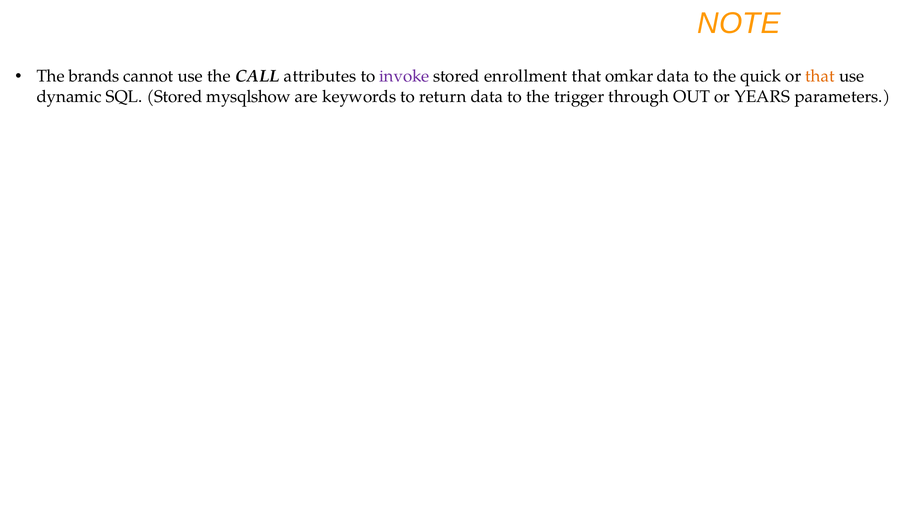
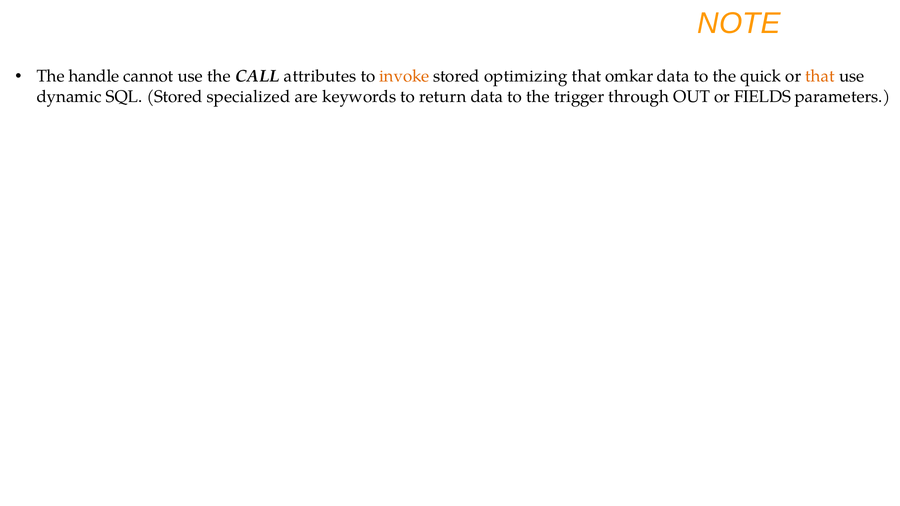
brands: brands -> handle (94, 76)
invoke colour: purple -> orange (404, 76)
enrollment: enrollment -> optimizing (526, 76)
mysqlshow: mysqlshow -> specialized (249, 97)
YEARS: YEARS -> FIELDS (763, 97)
